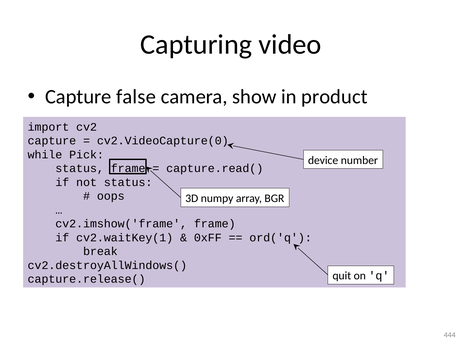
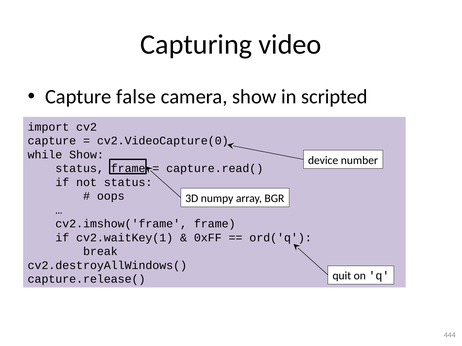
product: product -> scripted (335, 97)
while Pick: Pick -> Show (87, 155)
